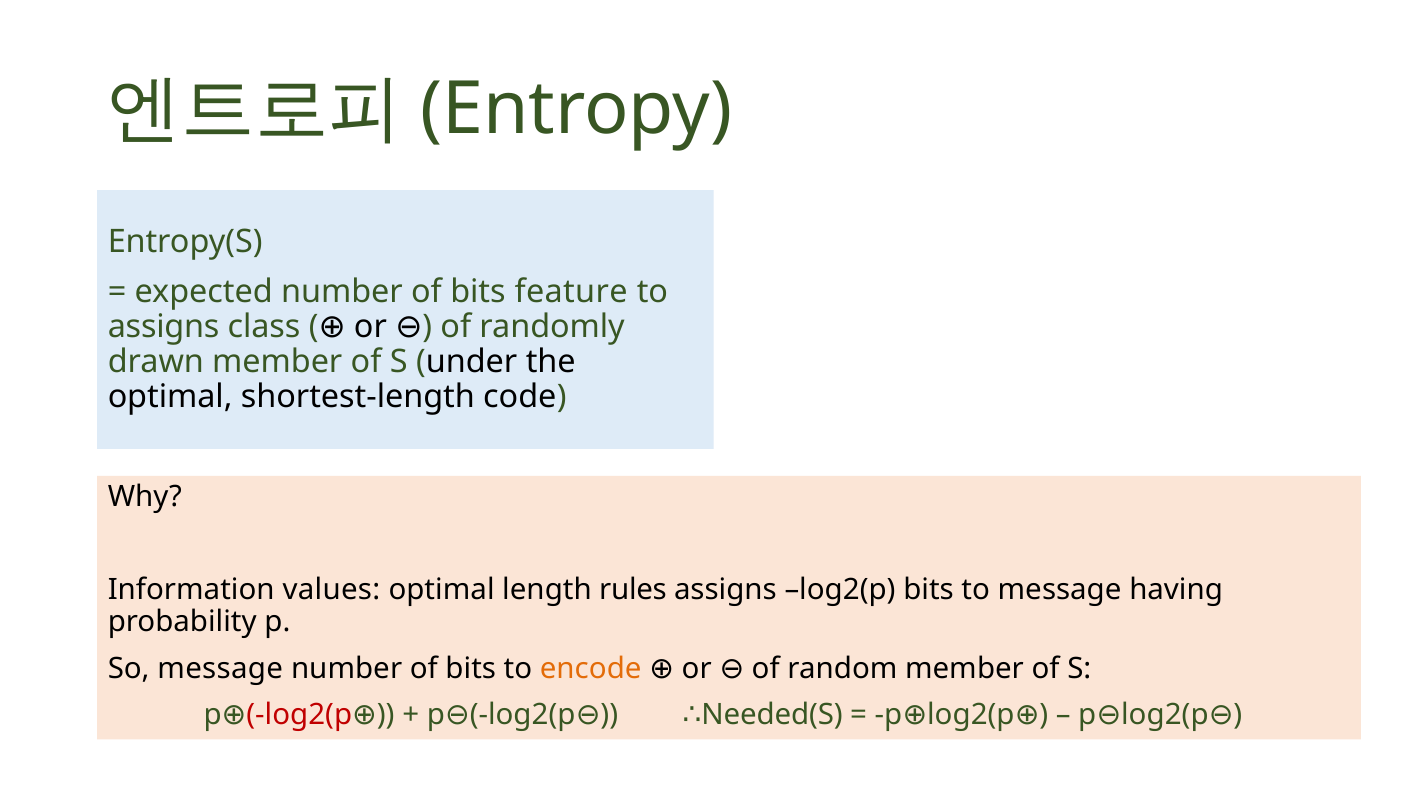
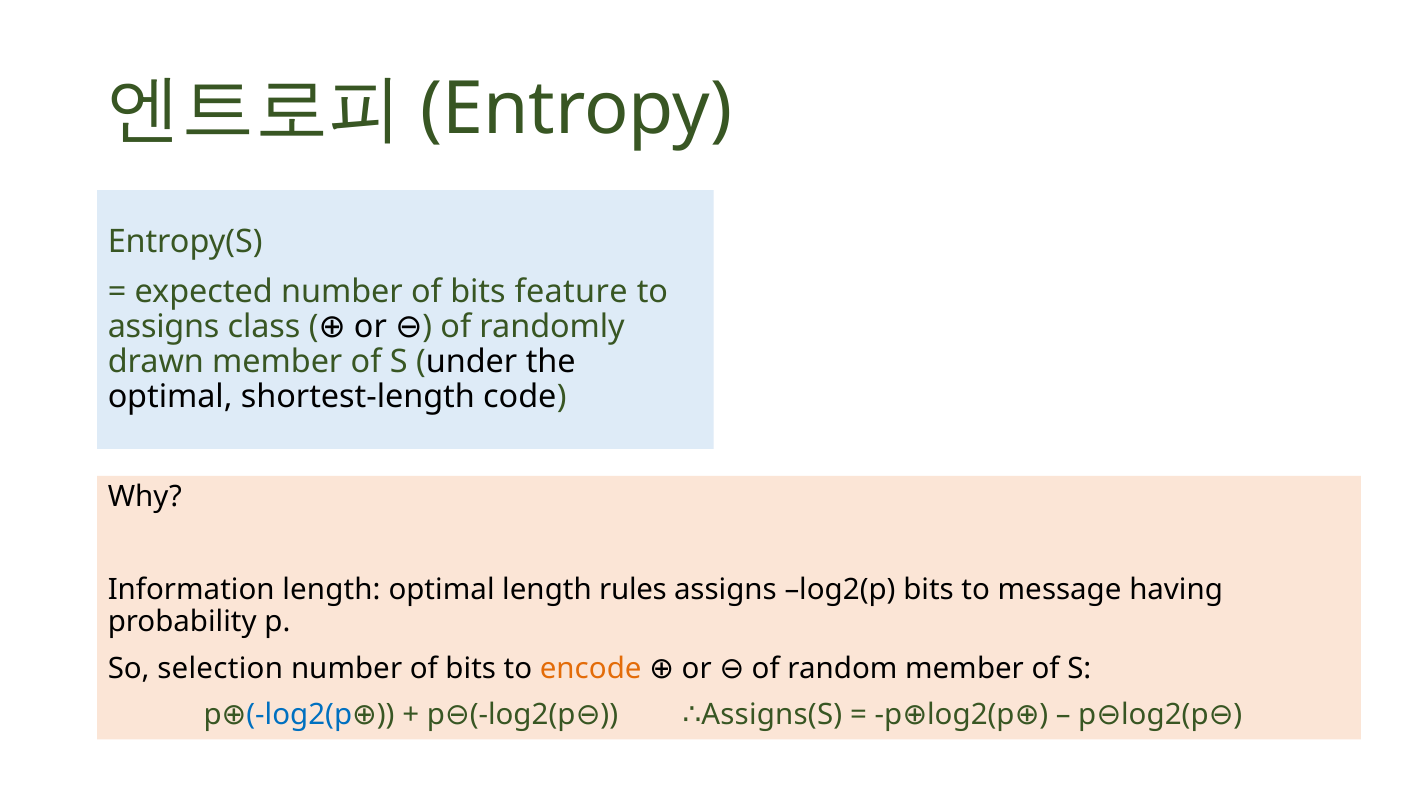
Information values: values -> length (332, 590)
So message: message -> selection (220, 669)
Needed(S: Needed(S -> Assigns(S (772, 715)
log2(p colour: red -> blue (299, 715)
